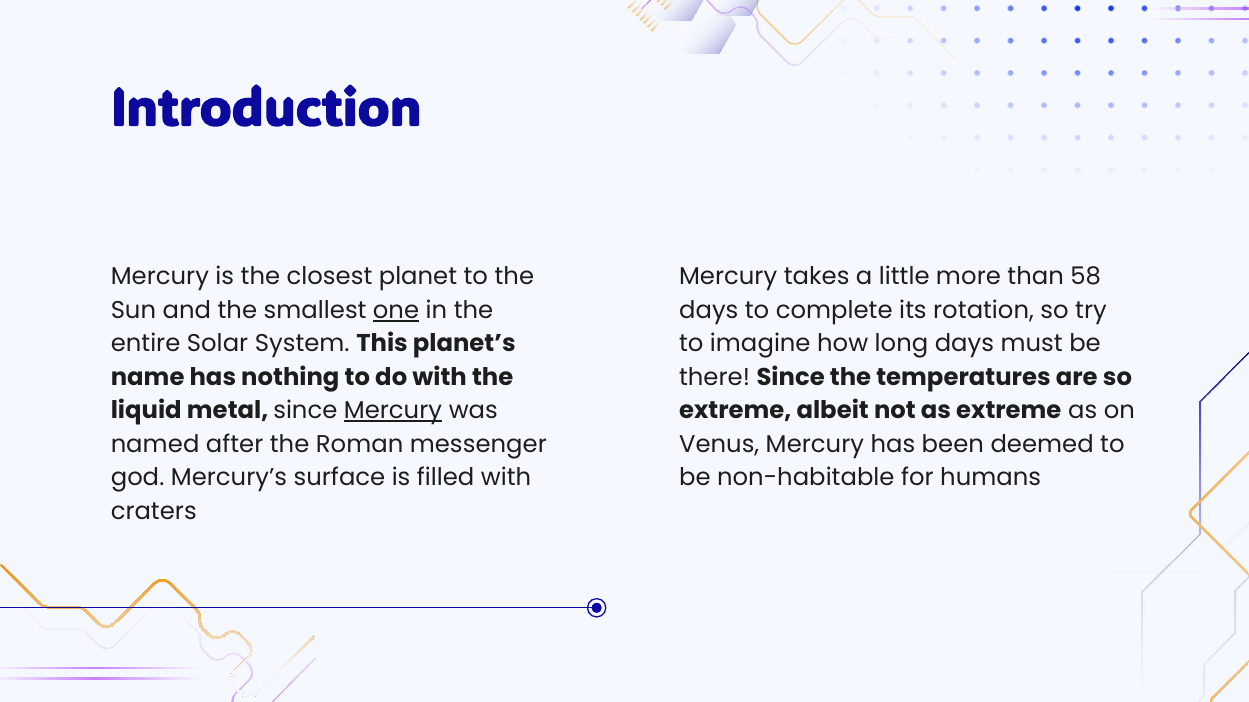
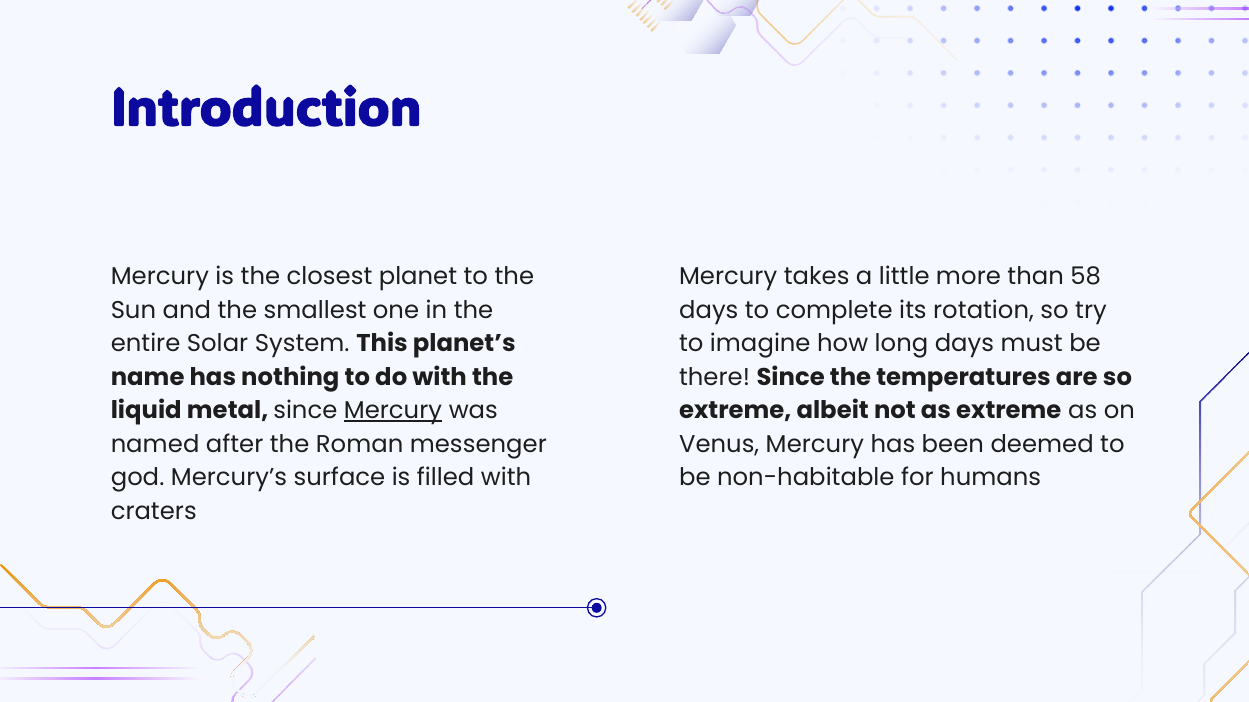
one underline: present -> none (396, 311)
